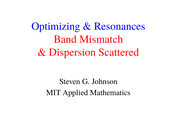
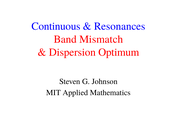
Optimizing: Optimizing -> Continuous (56, 26)
Scattered: Scattered -> Optimum (119, 52)
